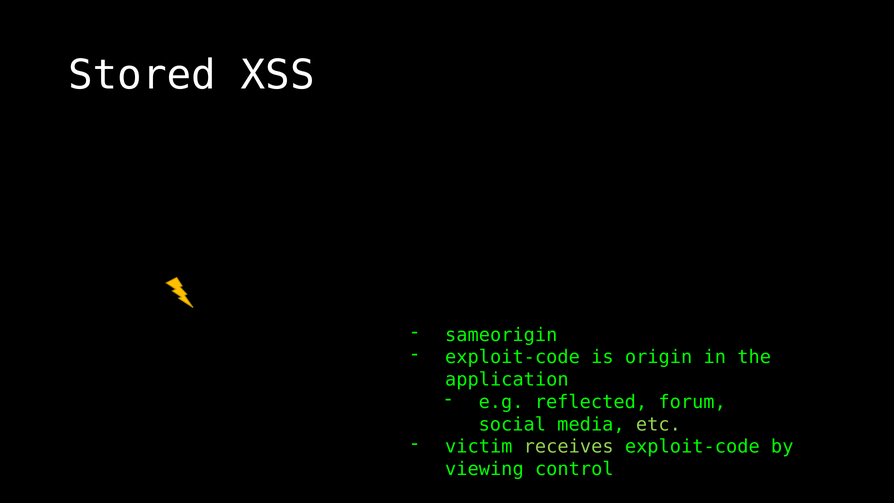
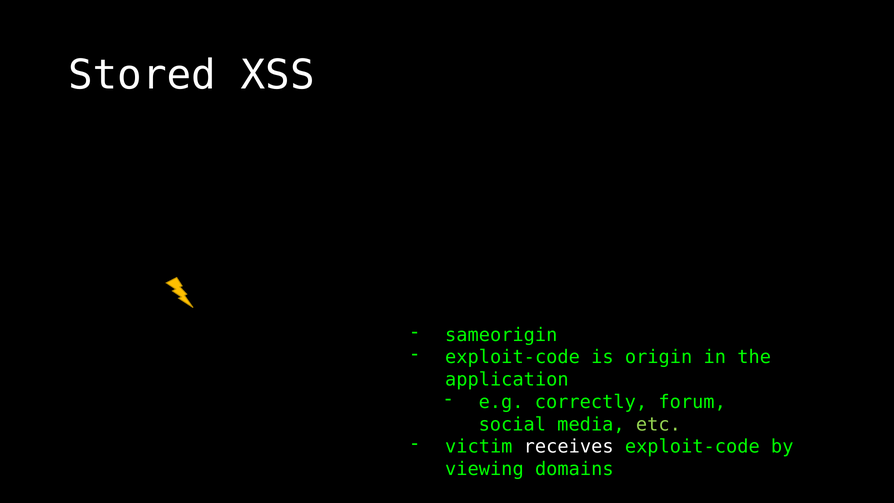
reflected: reflected -> correctly (591, 402)
receives colour: light green -> white (569, 447)
control: control -> domains (574, 469)
